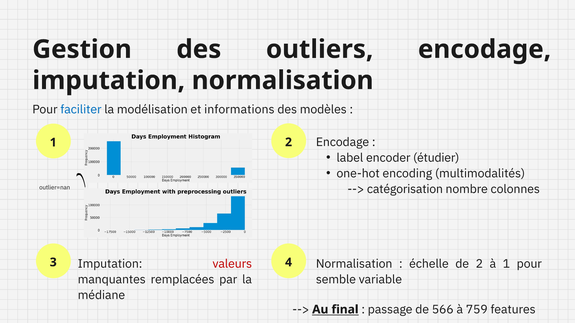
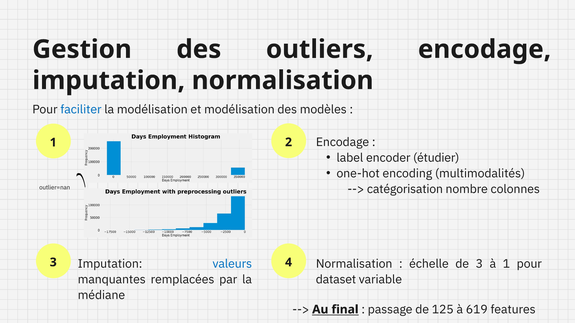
et informations: informations -> modélisation (239, 110)
valeurs colour: red -> blue (232, 264)
de 2: 2 -> 3 (479, 264)
semble: semble -> dataset (336, 280)
566: 566 -> 125 (443, 310)
759: 759 -> 619 (477, 310)
